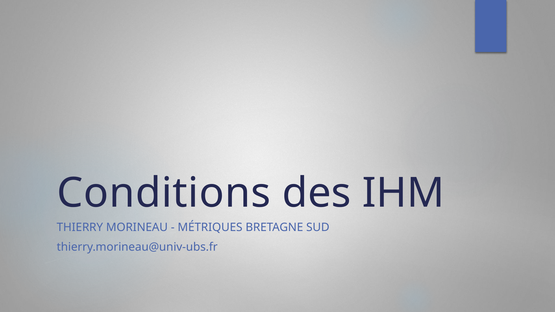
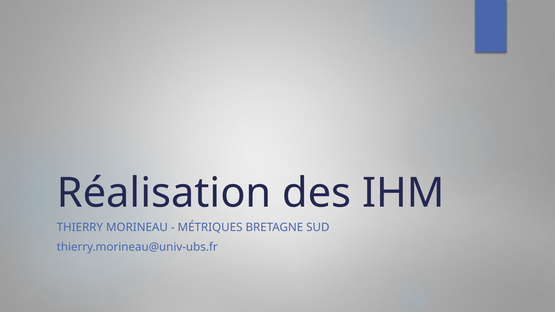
Conditions: Conditions -> Réalisation (164, 193)
